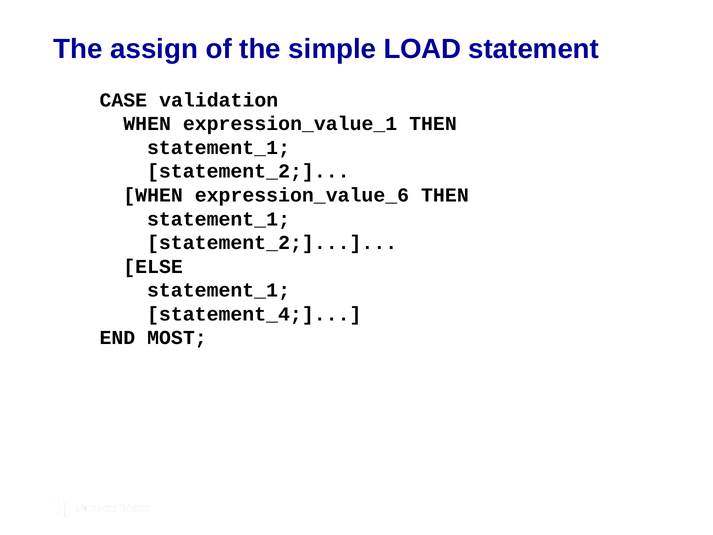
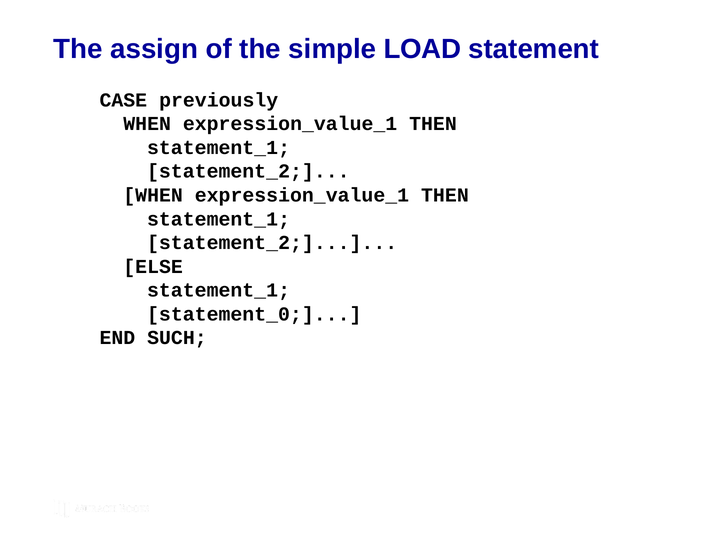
validation: validation -> previously (219, 100)
expression_value_6: expression_value_6 -> expression_value_1 (302, 195)
statement_4: statement_4 -> statement_0 (254, 314)
MOST: MOST -> SUCH (177, 338)
